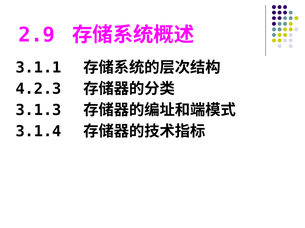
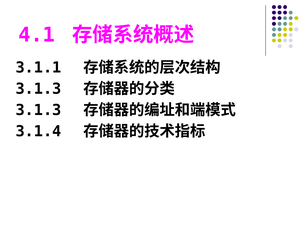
2.9: 2.9 -> 4.1 (37, 35)
4.2.3: 4.2.3 -> 3.1.3 (38, 89)
